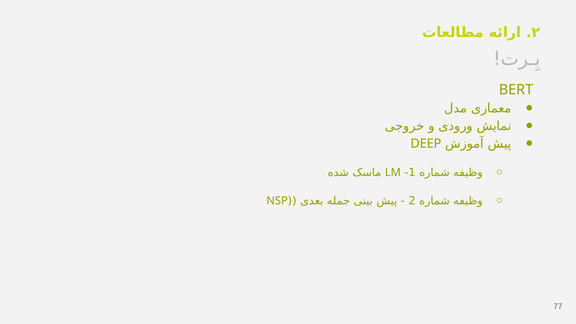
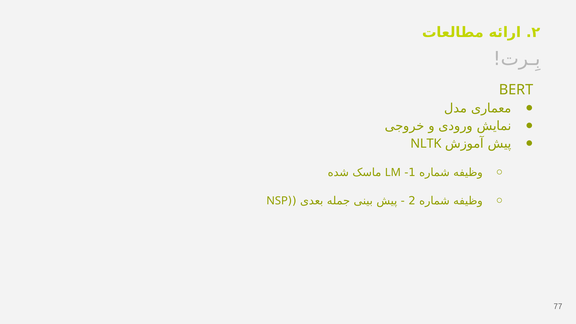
DEEP: DEEP -> NLTK (426, 143)
